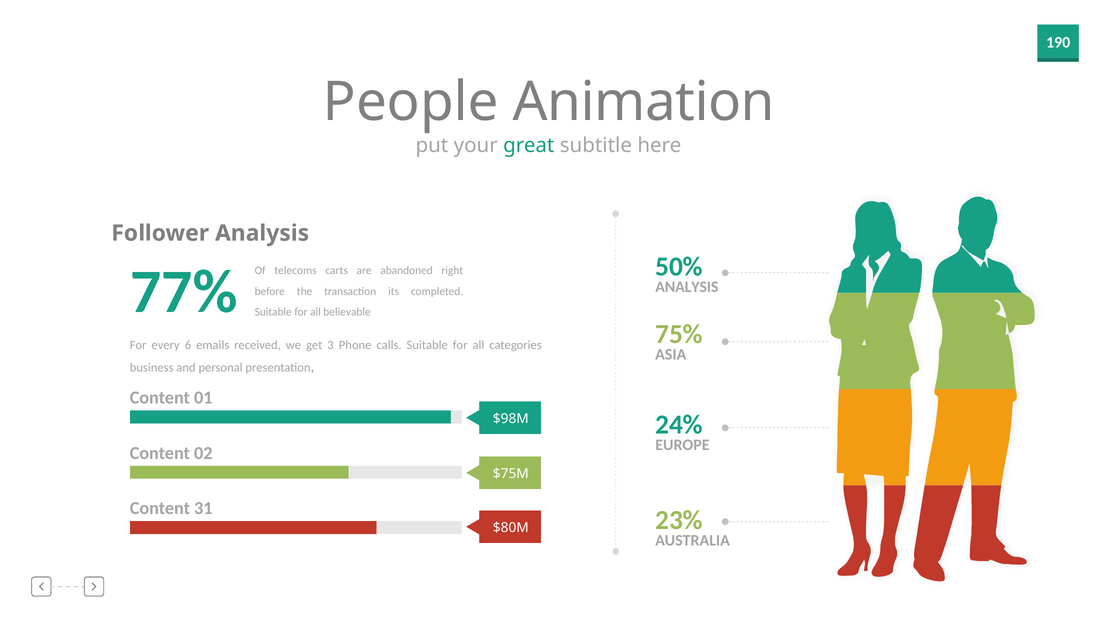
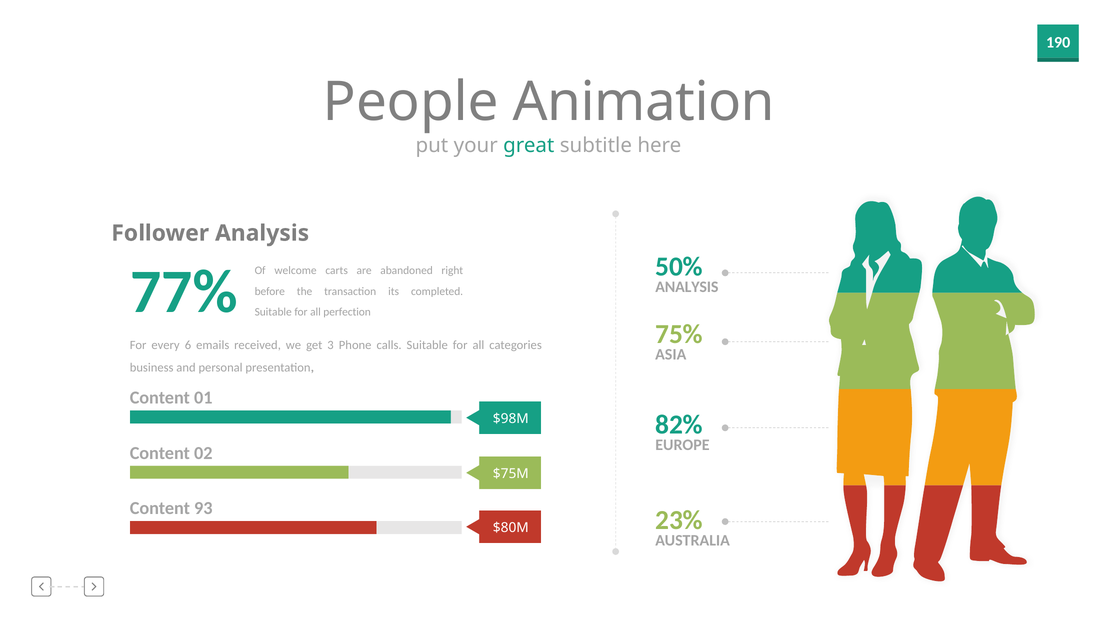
telecoms: telecoms -> welcome (296, 271)
believable: believable -> perfection (347, 312)
24%: 24% -> 82% (679, 425)
31: 31 -> 93 (203, 508)
